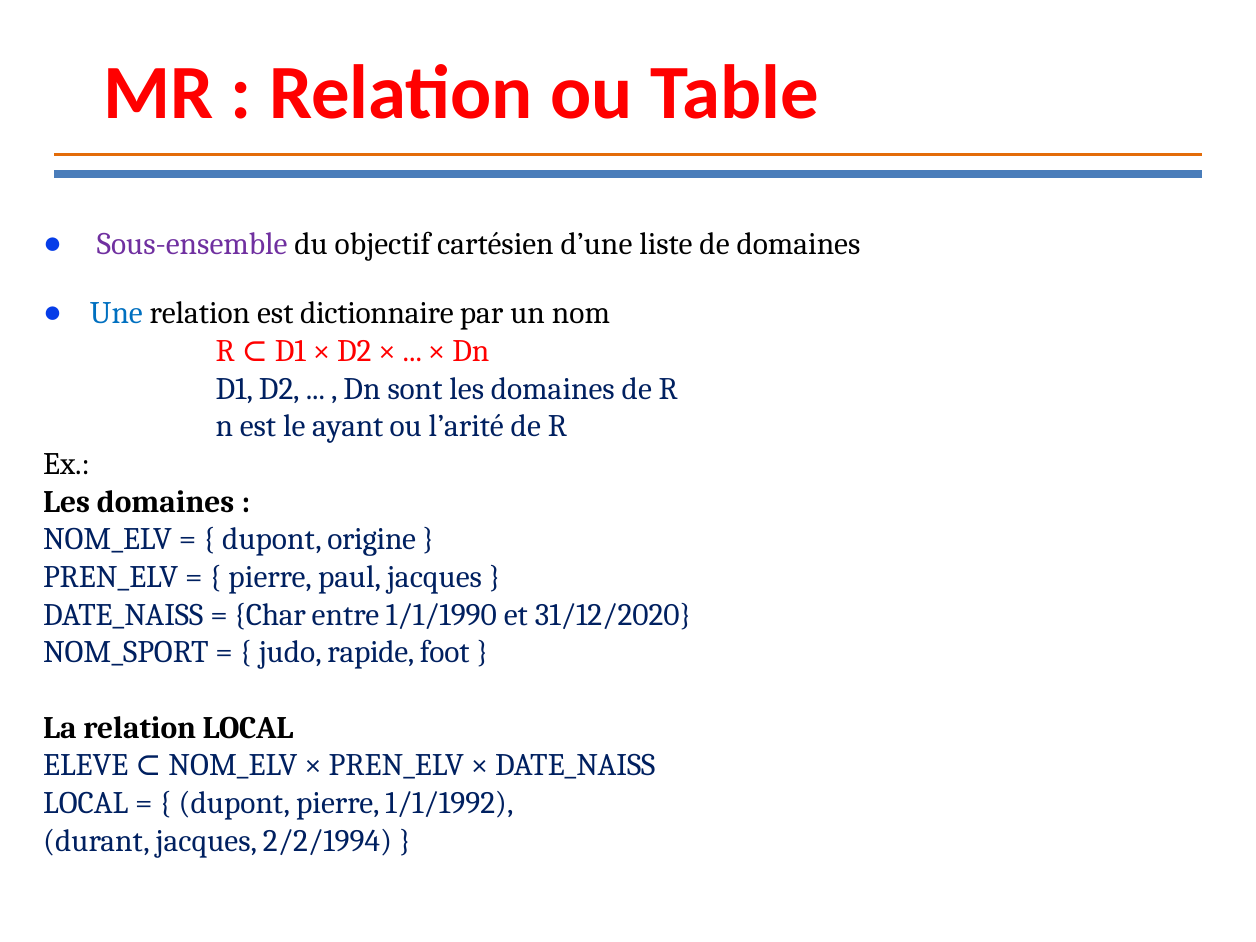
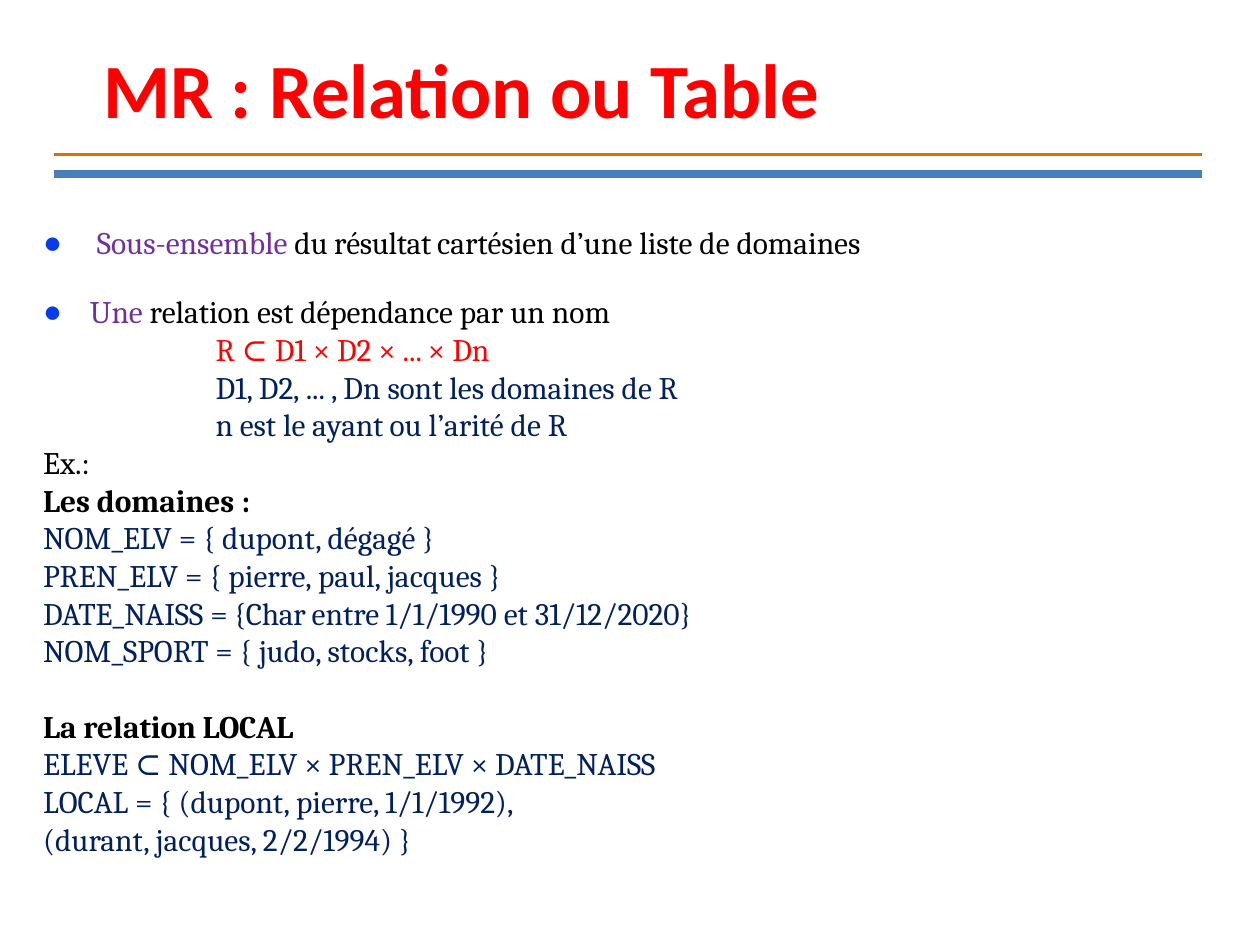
objectif: objectif -> résultat (383, 245)
Une colour: blue -> purple (116, 313)
dictionnaire: dictionnaire -> dépendance (377, 313)
origine: origine -> dégagé (371, 539)
rapide: rapide -> stocks (371, 652)
